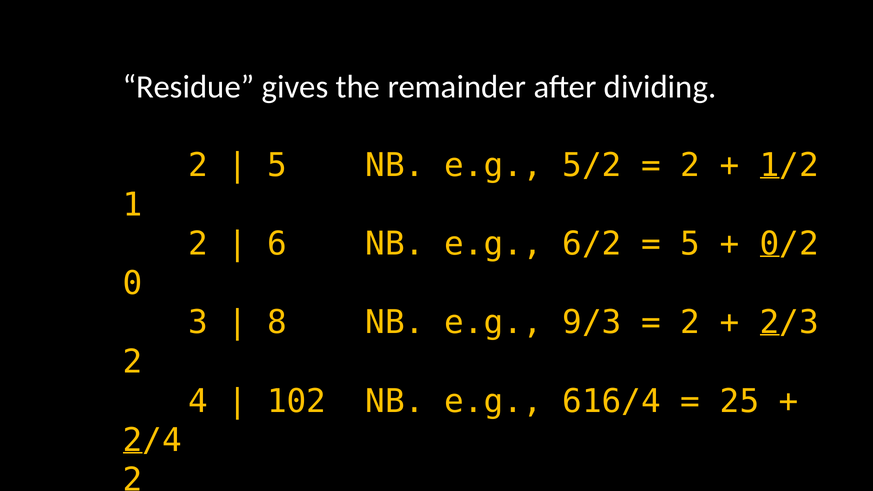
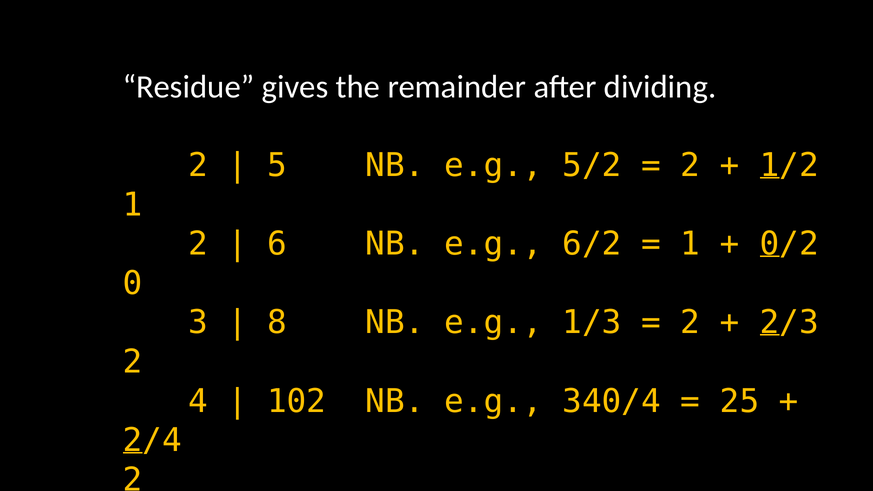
5: 5 -> 1 (690, 244)
9/3: 9/3 -> 1/3 (592, 323)
616/4: 616/4 -> 340/4 (612, 401)
